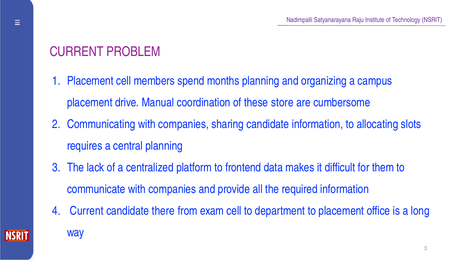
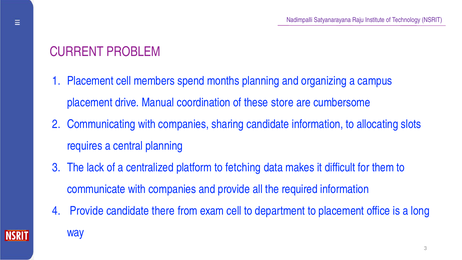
frontend: frontend -> fetching (243, 168)
Current: Current -> Provide (87, 211)
